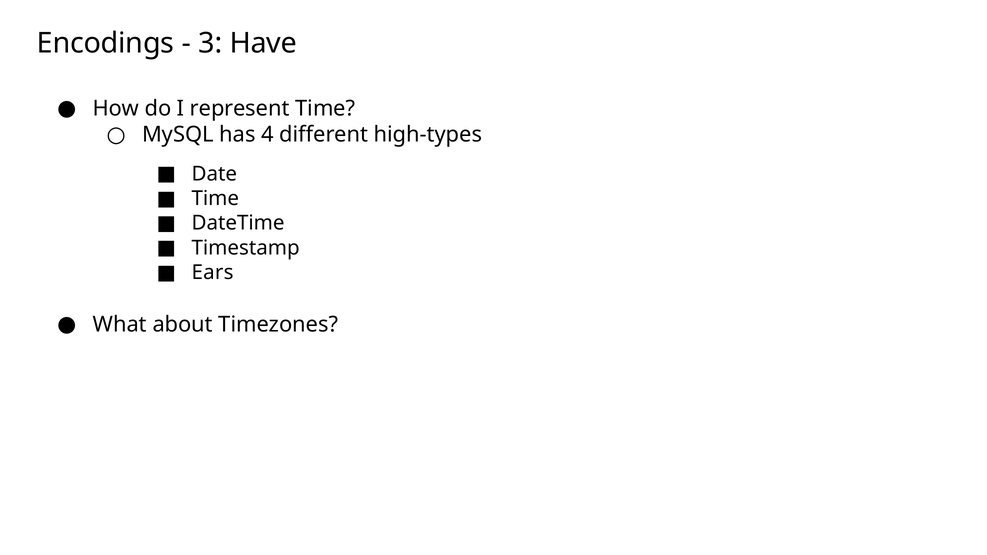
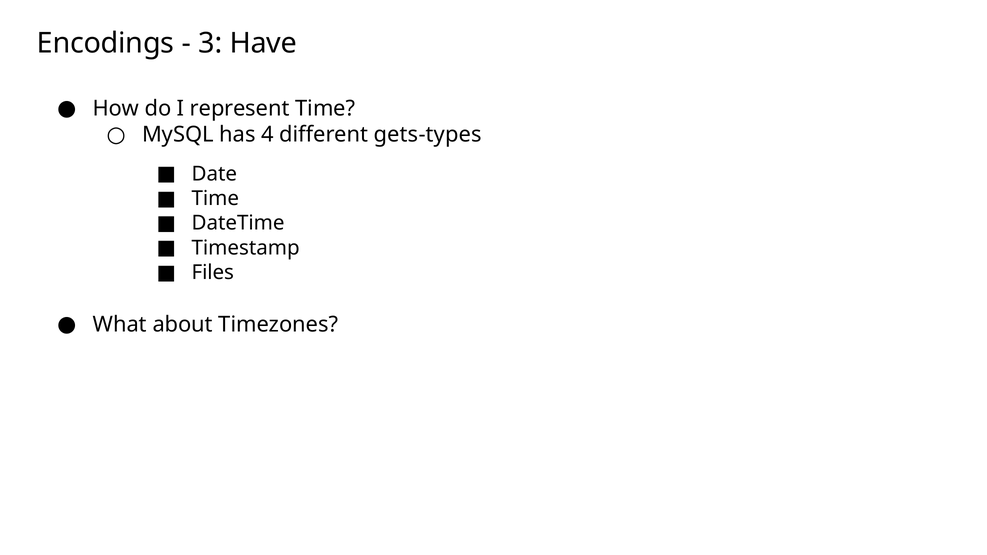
high-types: high-types -> gets-types (428, 135)
Ears: Ears -> Files (213, 273)
